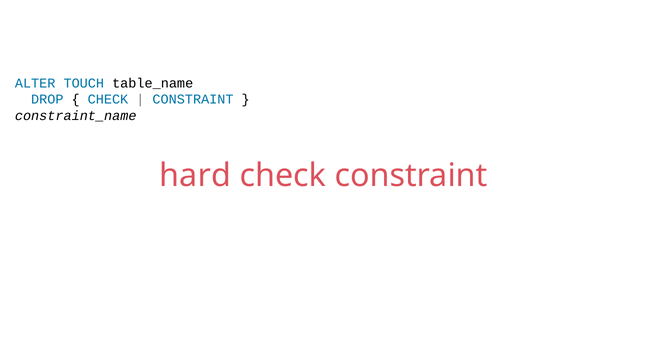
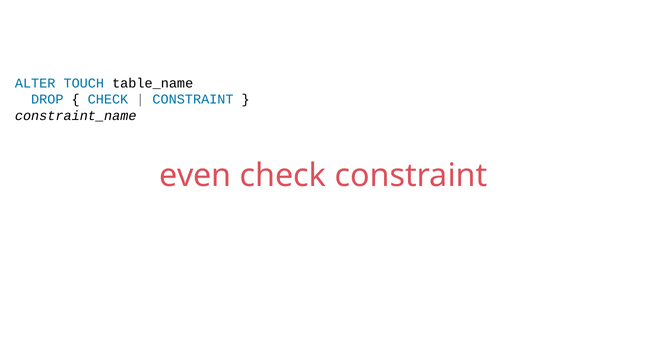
hard: hard -> even (195, 175)
